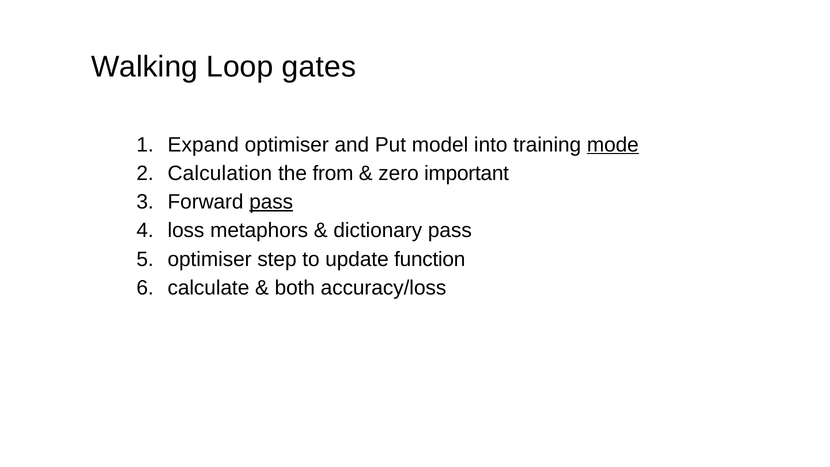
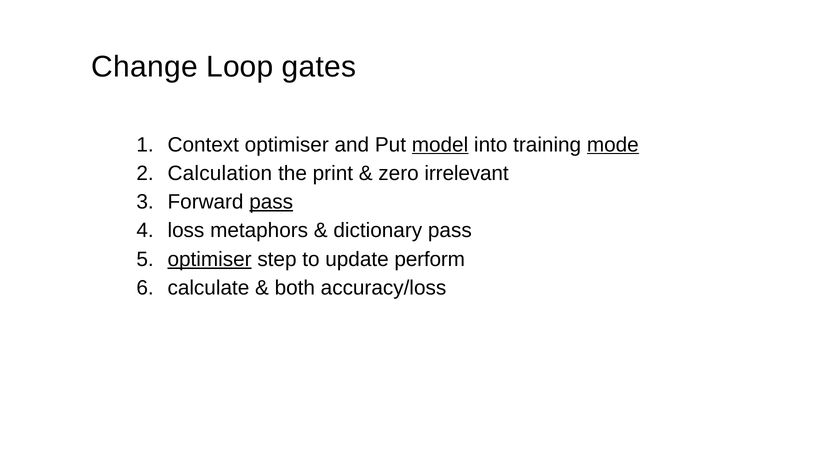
Walking: Walking -> Change (144, 67)
Expand: Expand -> Context (203, 145)
model underline: none -> present (440, 145)
from: from -> print (333, 173)
important: important -> irrelevant (467, 173)
optimiser underline: none -> present (210, 259)
function: function -> perform (430, 259)
